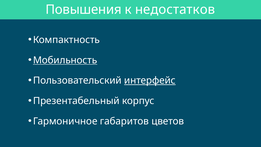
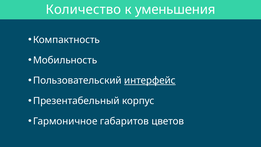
Повышения: Повышения -> Количество (83, 10)
недостатков: недостатков -> уменьшения (175, 10)
Мобильность underline: present -> none (65, 60)
